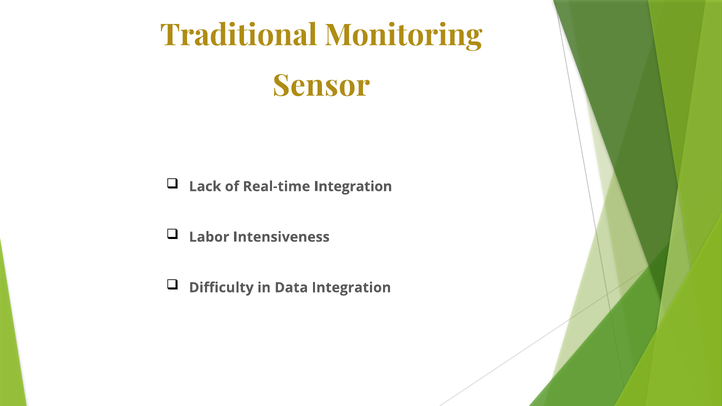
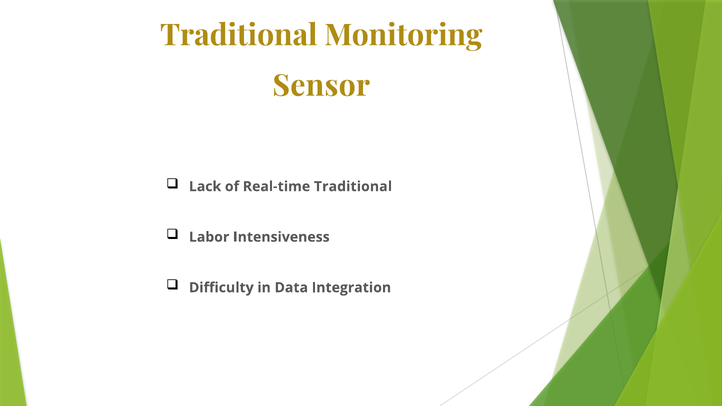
Real-time Integration: Integration -> Traditional (353, 187)
